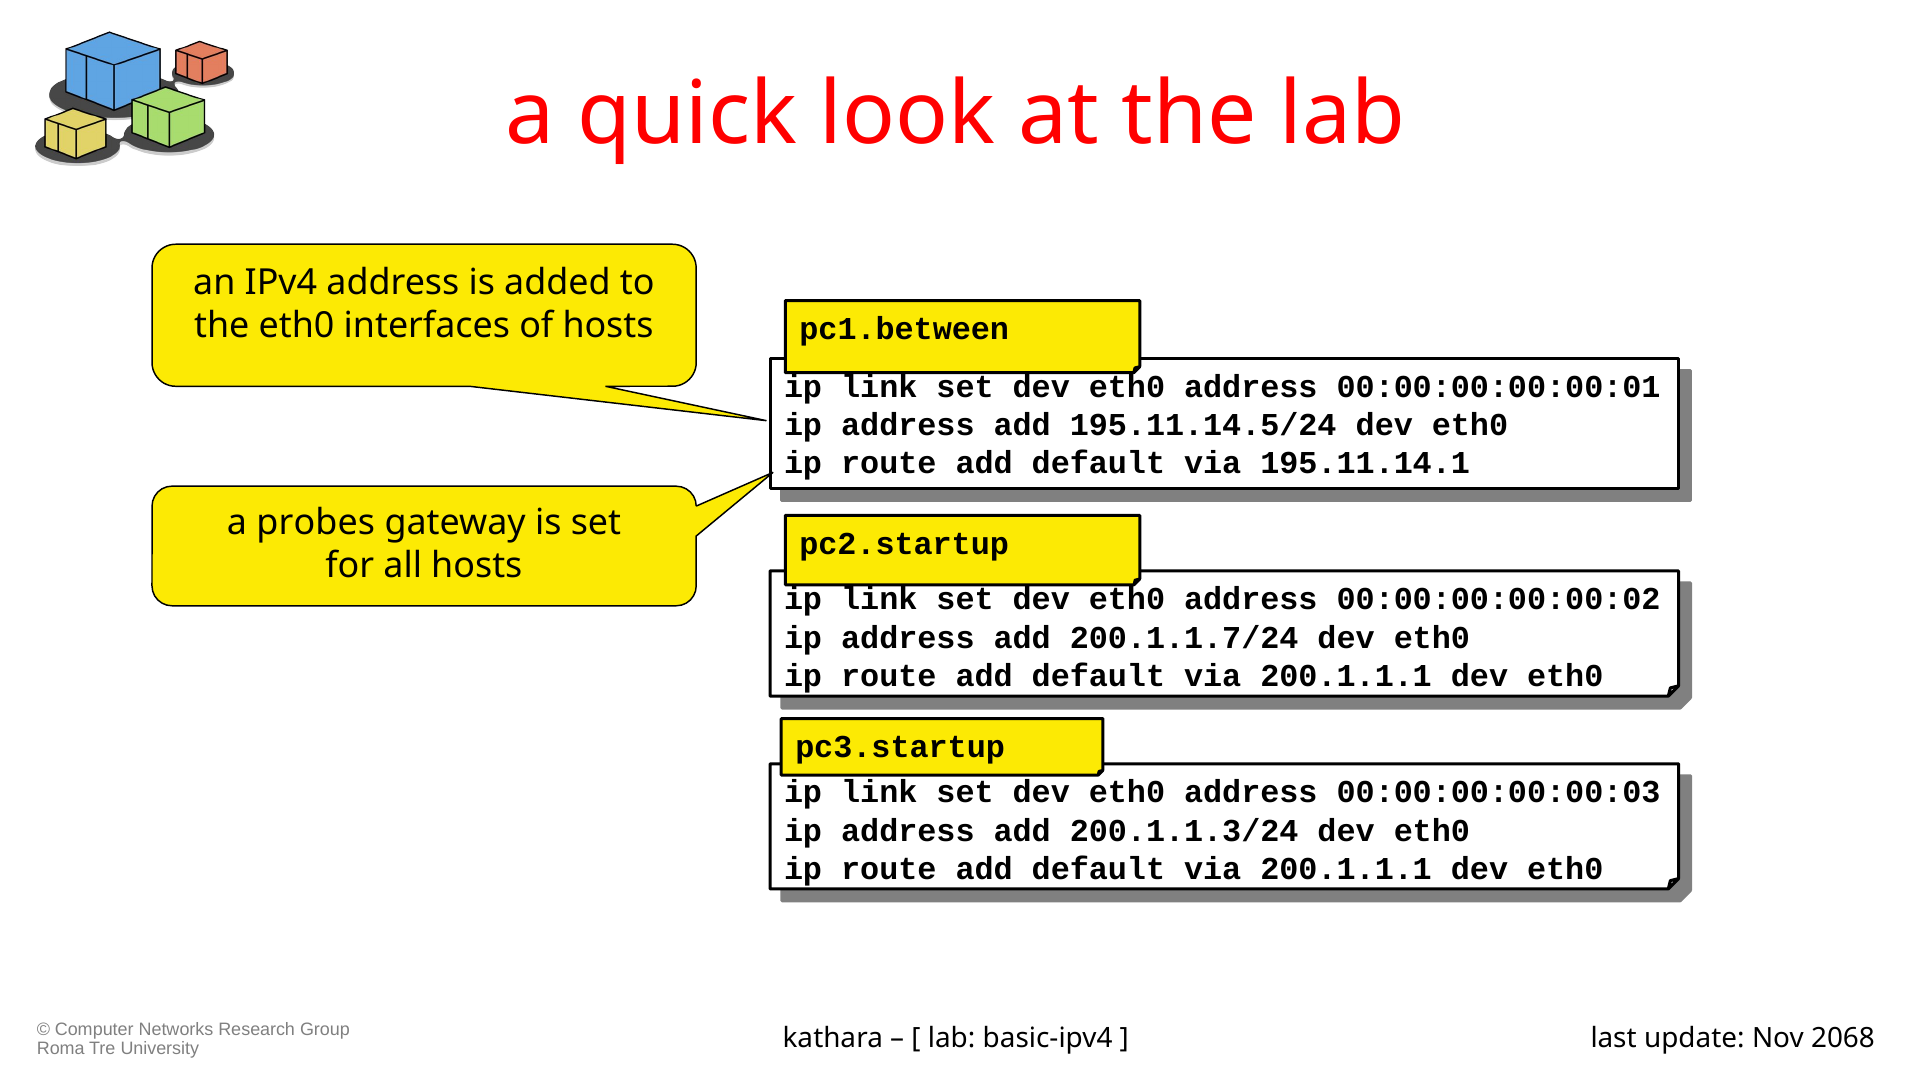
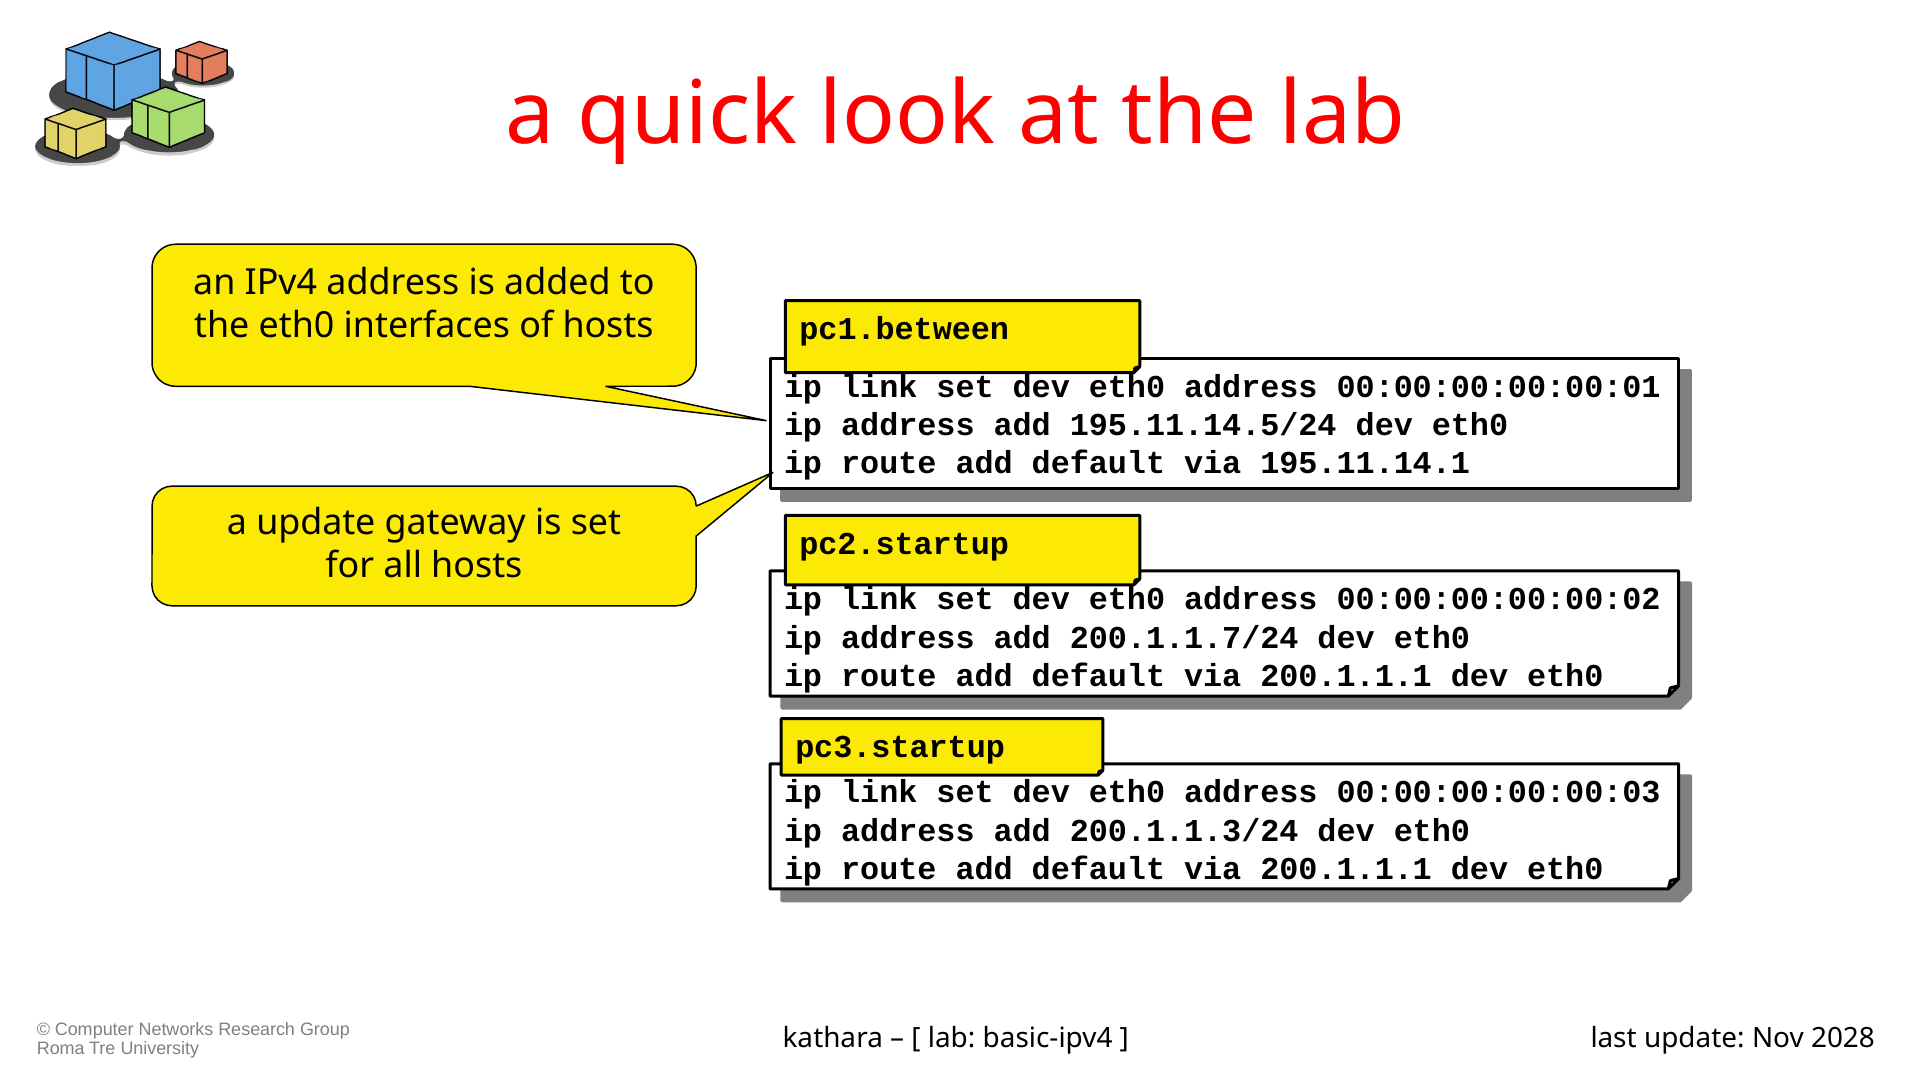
a probes: probes -> update (316, 523)
2068: 2068 -> 2028 (1843, 1038)
